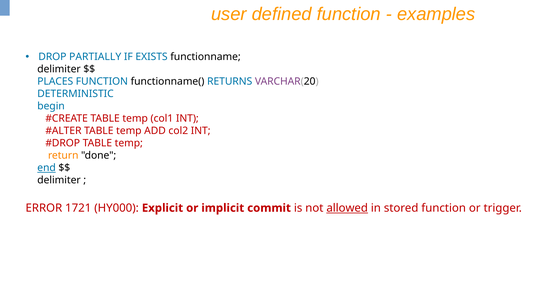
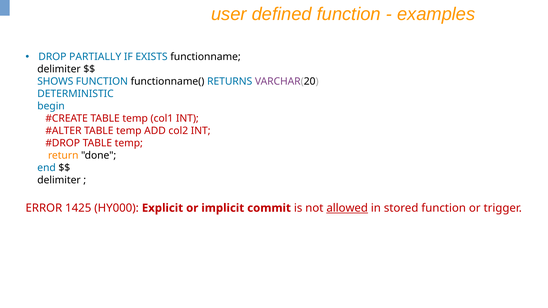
PLACES: PLACES -> SHOWS (55, 82)
end underline: present -> none (47, 168)
1721: 1721 -> 1425 (78, 208)
